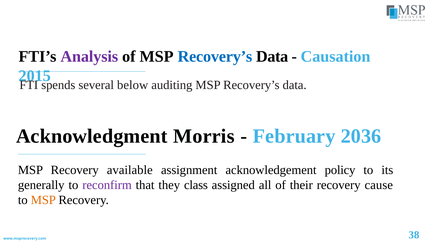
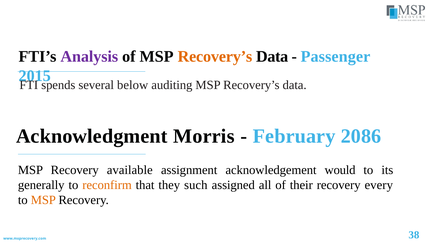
Recovery’s colour: blue -> orange (215, 56)
Causation: Causation -> Passenger (335, 56)
2036: 2036 -> 2086 (361, 136)
policy: policy -> would (340, 170)
reconfirm colour: purple -> orange (107, 185)
class: class -> such (196, 185)
cause: cause -> every (379, 185)
